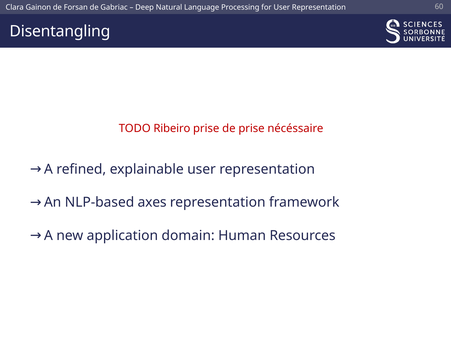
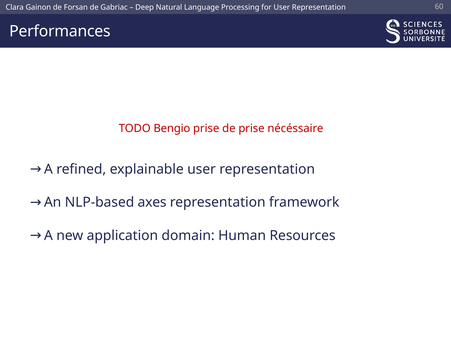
Disentangling: Disentangling -> Performances (60, 31)
Ribeiro: Ribeiro -> Bengio (172, 128)
